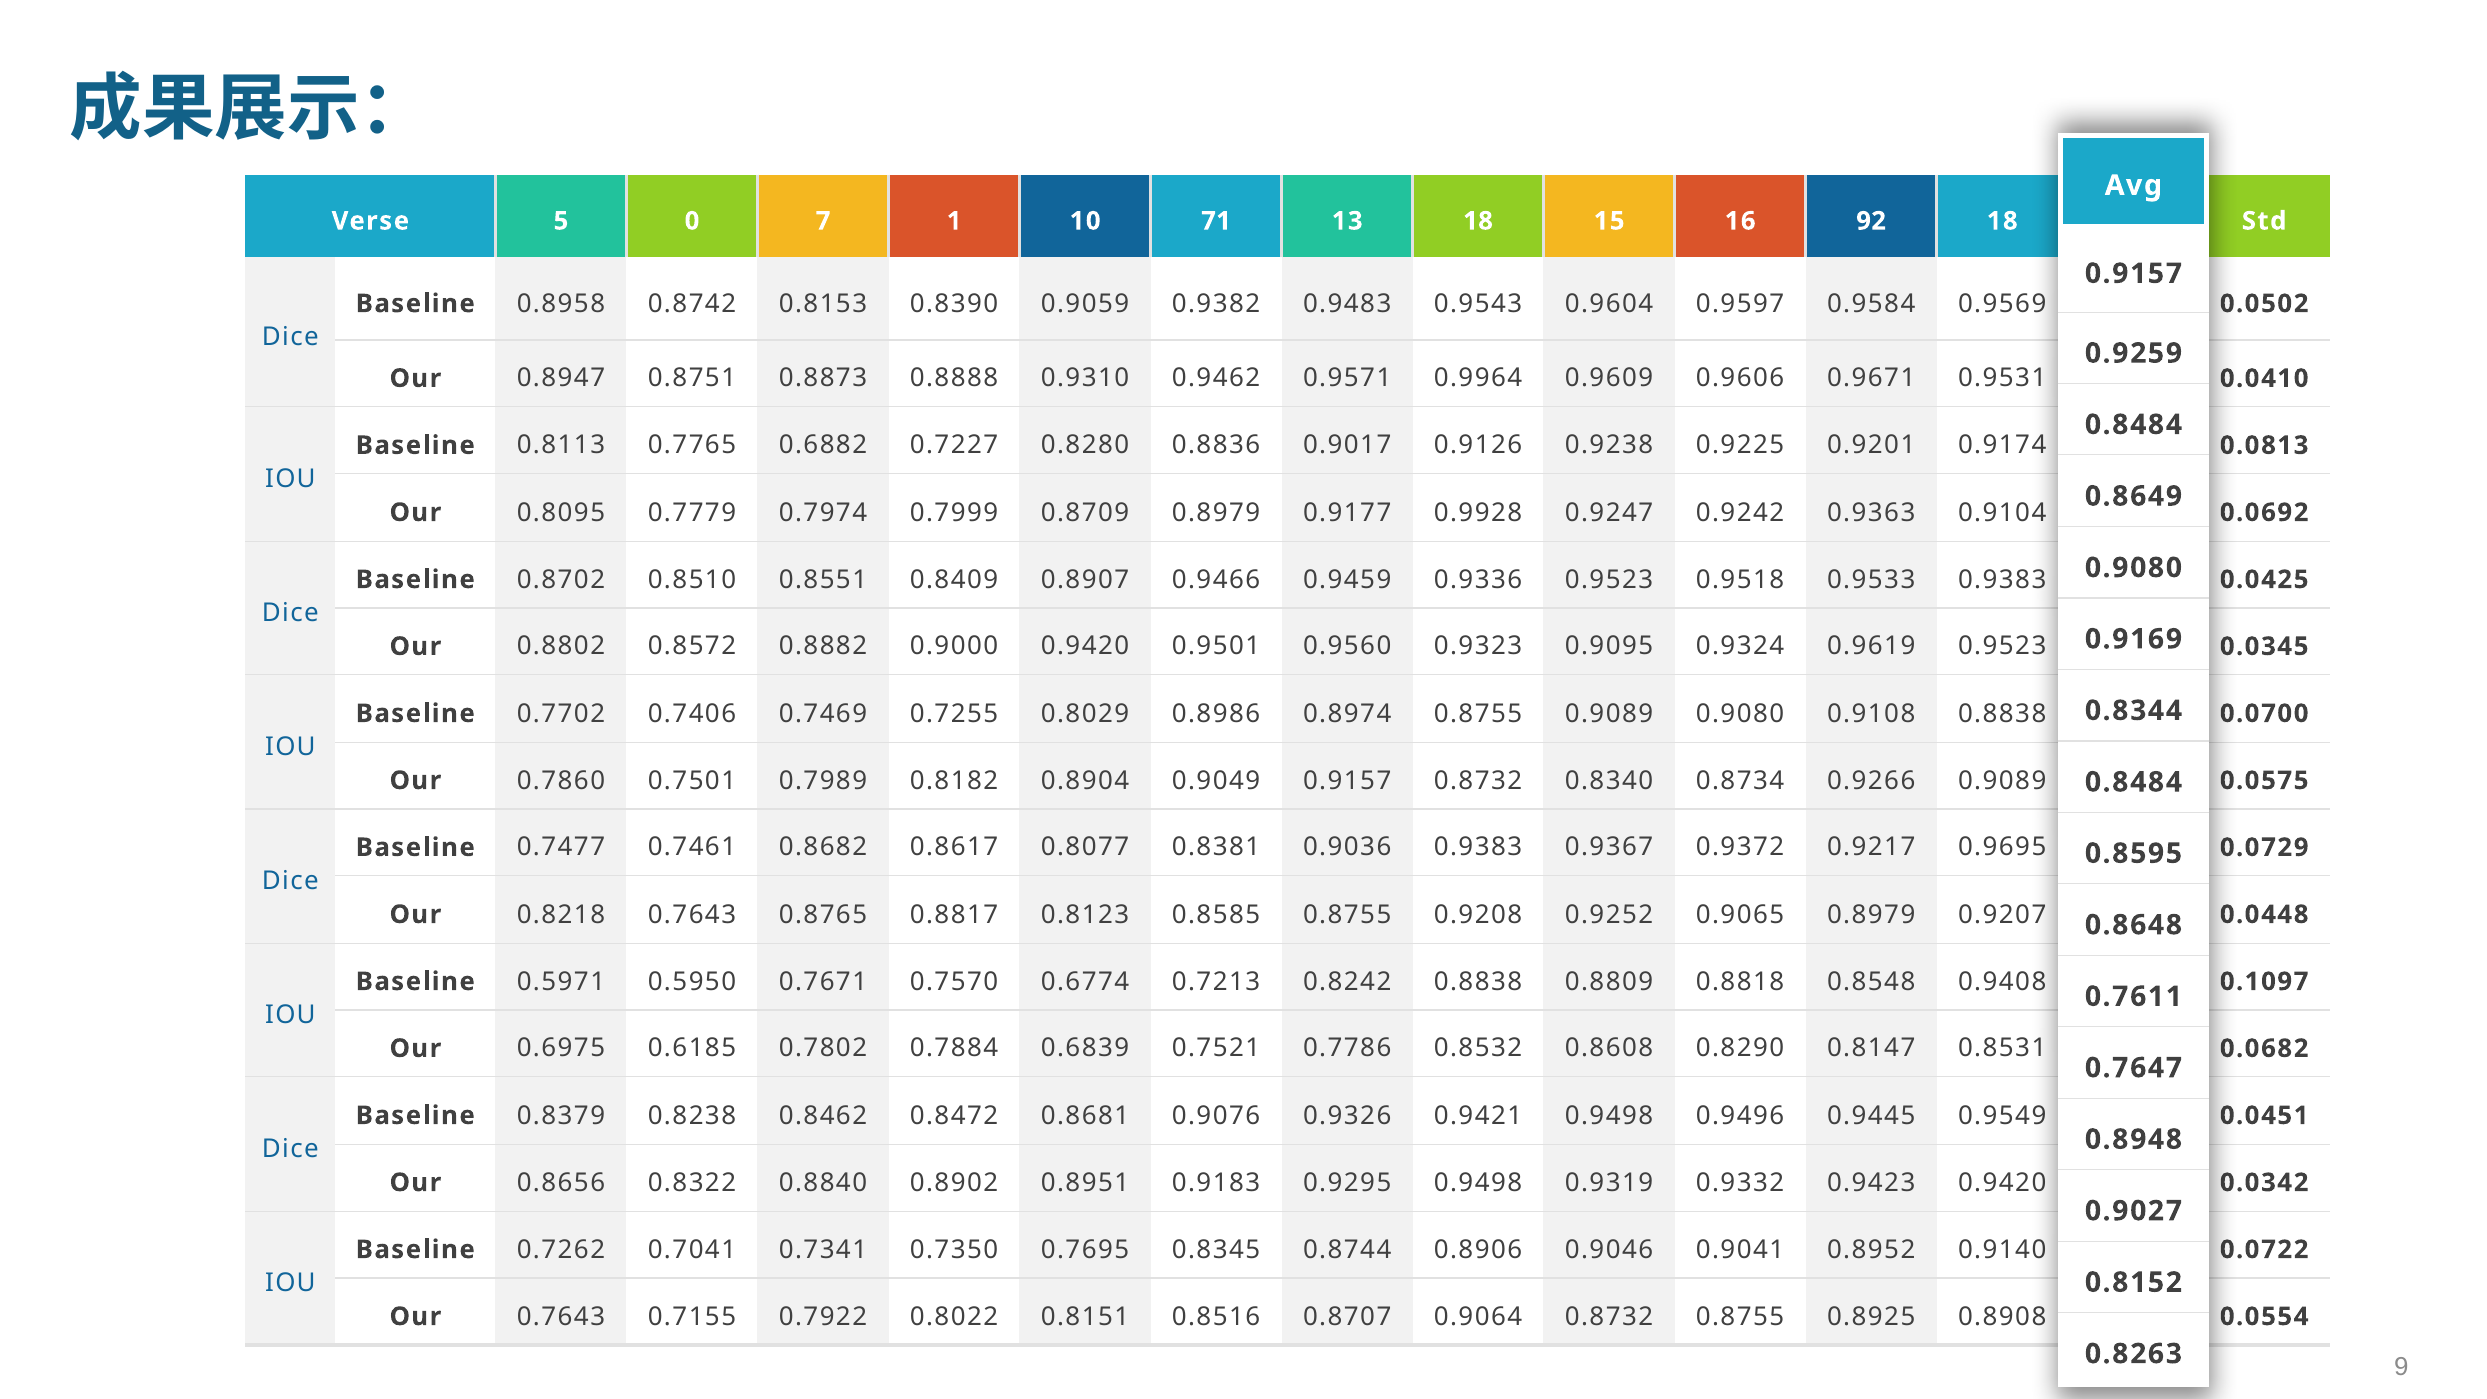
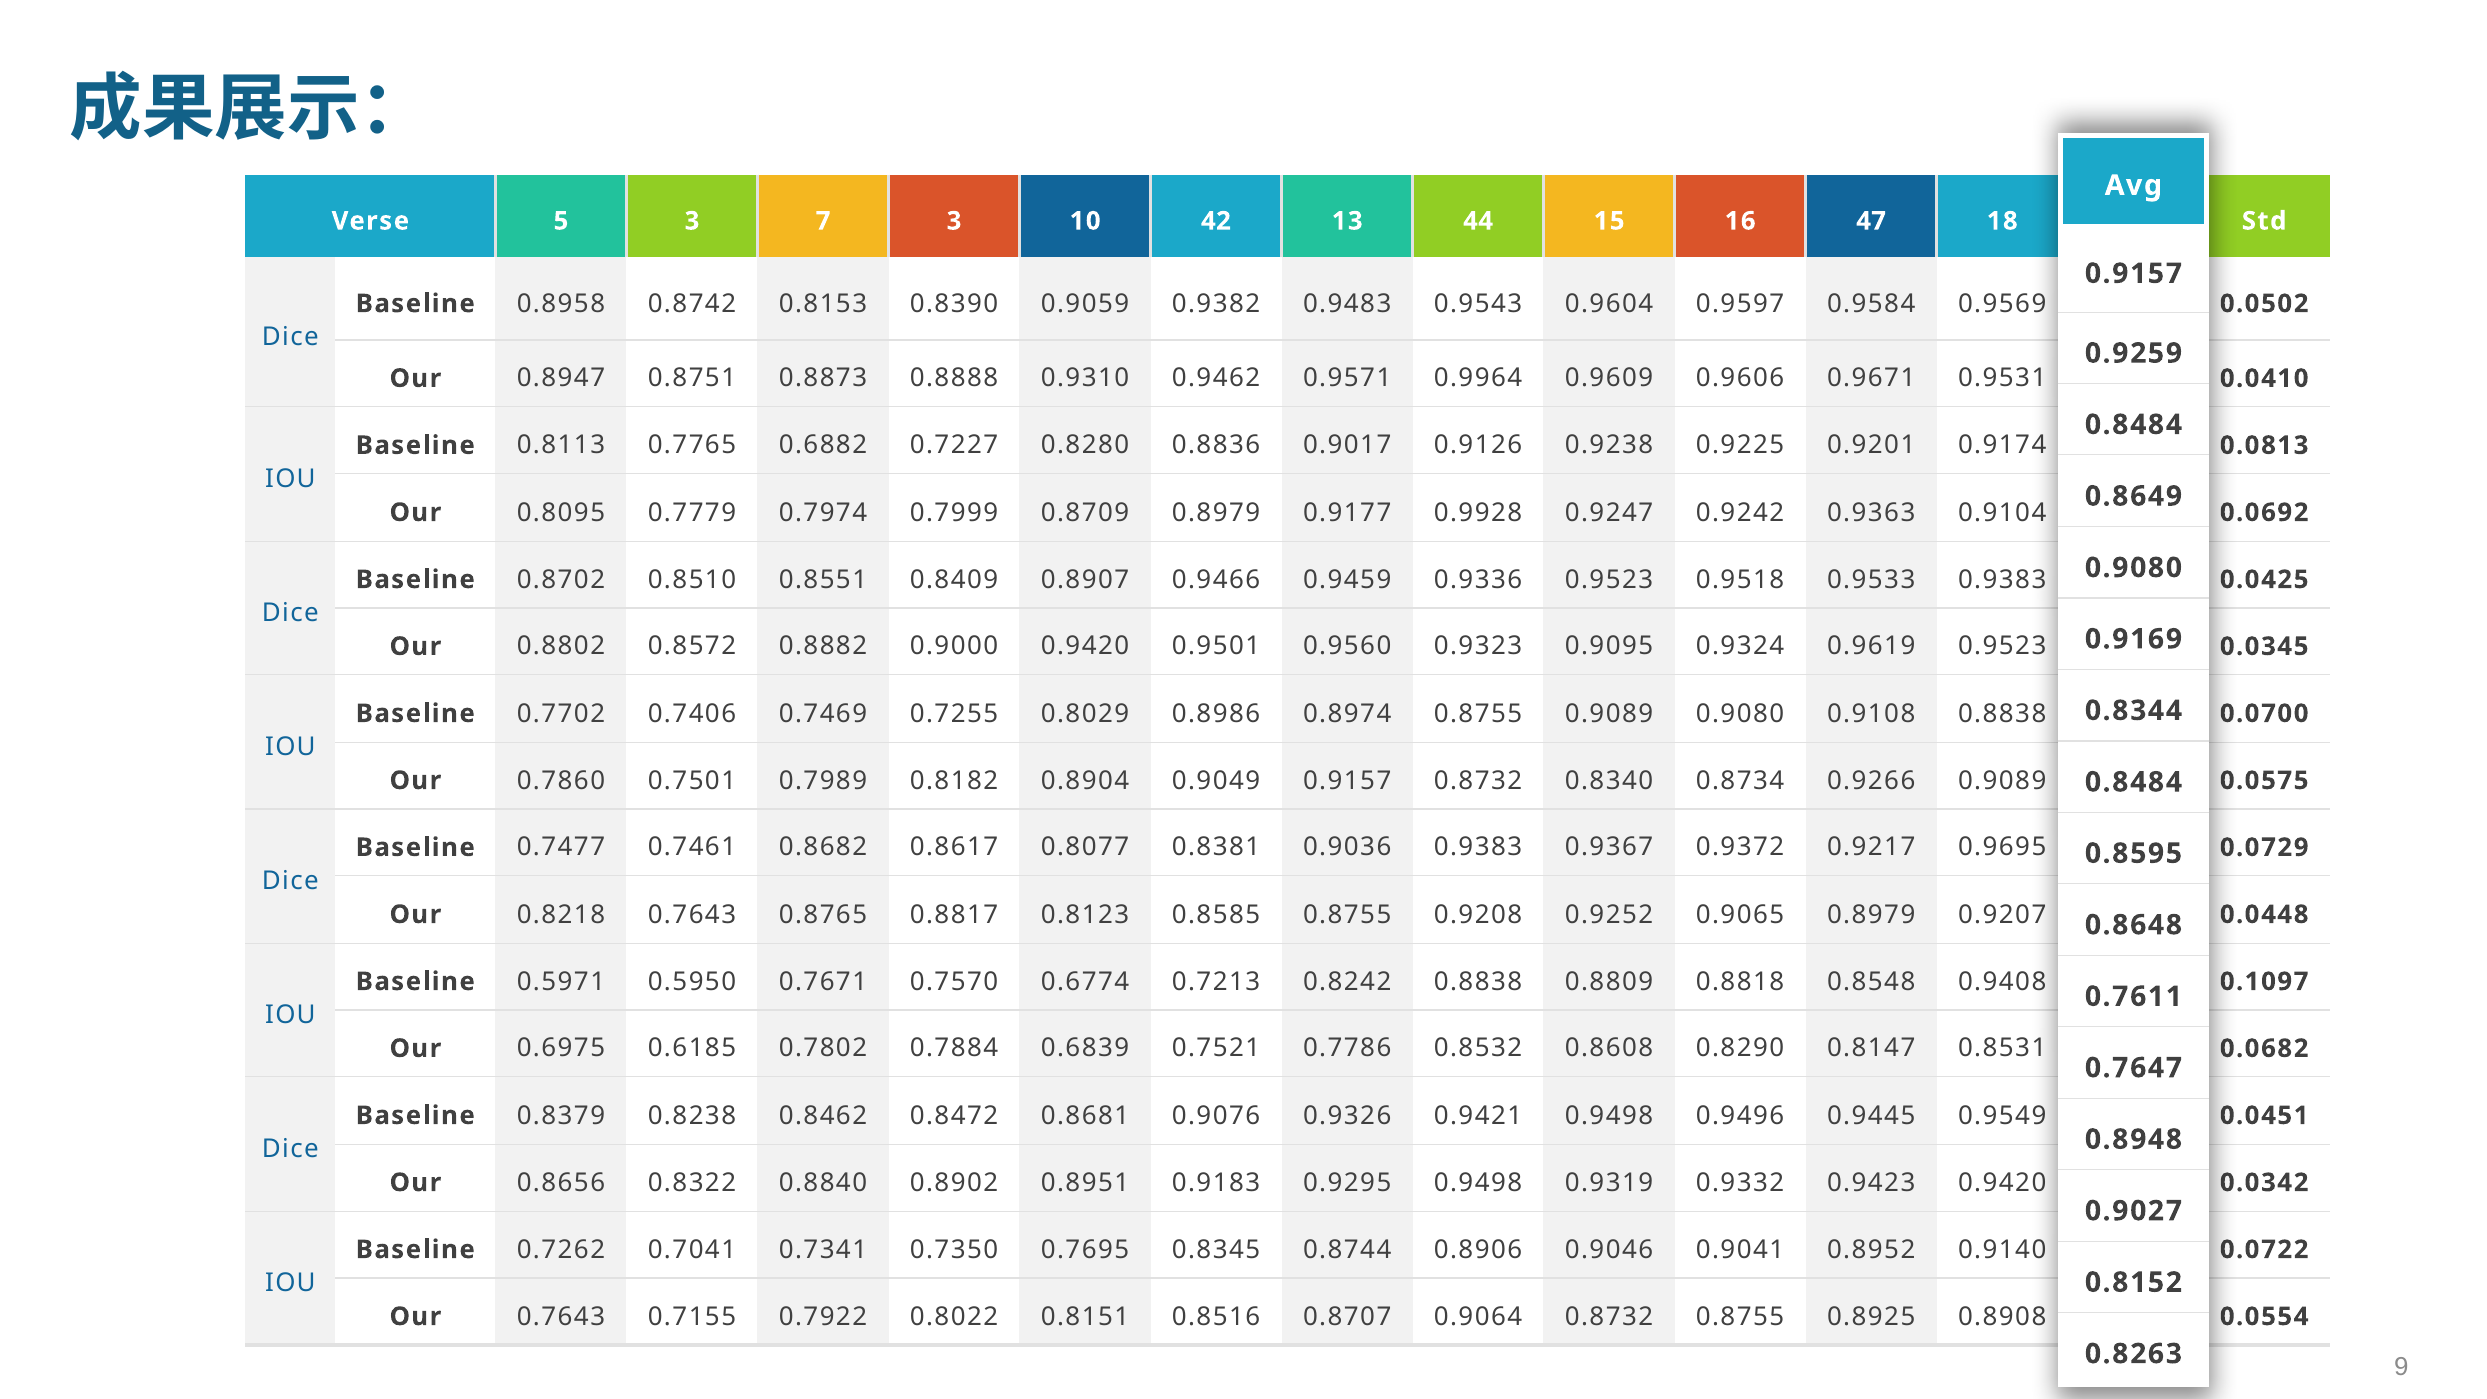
5 0: 0 -> 3 (692, 221)
7 1: 1 -> 3 (954, 221)
71: 71 -> 42 (1216, 221)
13 18: 18 -> 44 (1478, 221)
92: 92 -> 47 (1871, 221)
